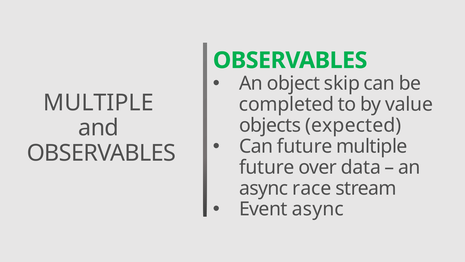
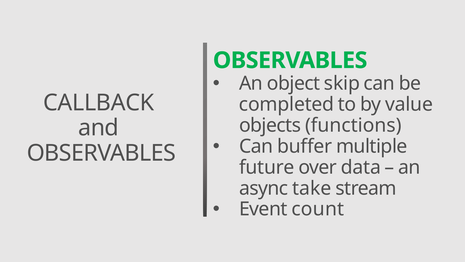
MULTIPLE: MULTIPLE -> CALLBACK (99, 103)
expected: expected -> functions (353, 125)
Can future: future -> buffer (305, 146)
race: race -> take (312, 188)
Event async: async -> count (318, 209)
